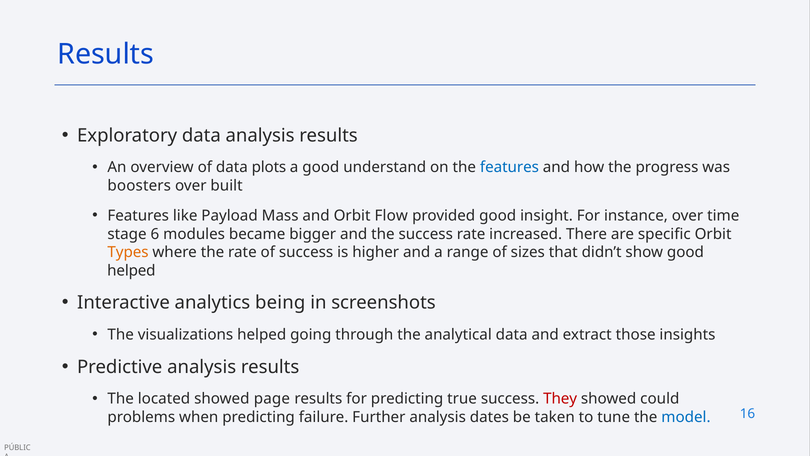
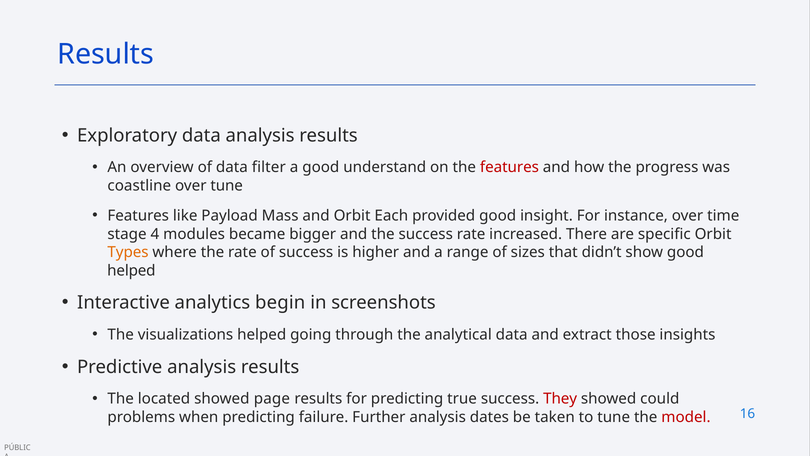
plots: plots -> filter (269, 167)
features colour: blue -> red (509, 167)
boosters: boosters -> coastline (139, 186)
over built: built -> tune (227, 186)
Flow: Flow -> Each (391, 216)
6: 6 -> 4 (155, 234)
being: being -> begin (280, 303)
model colour: blue -> red (686, 417)
